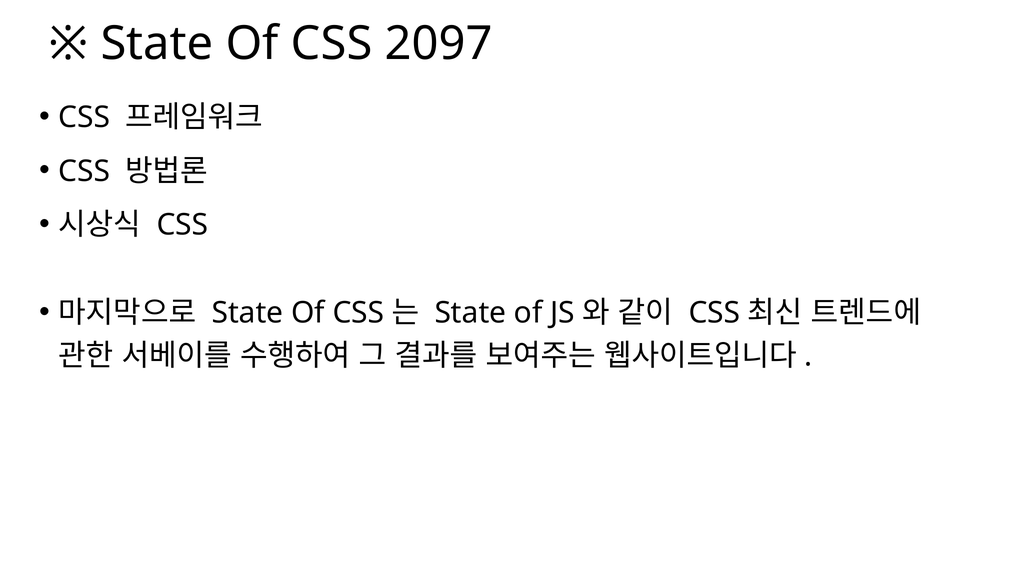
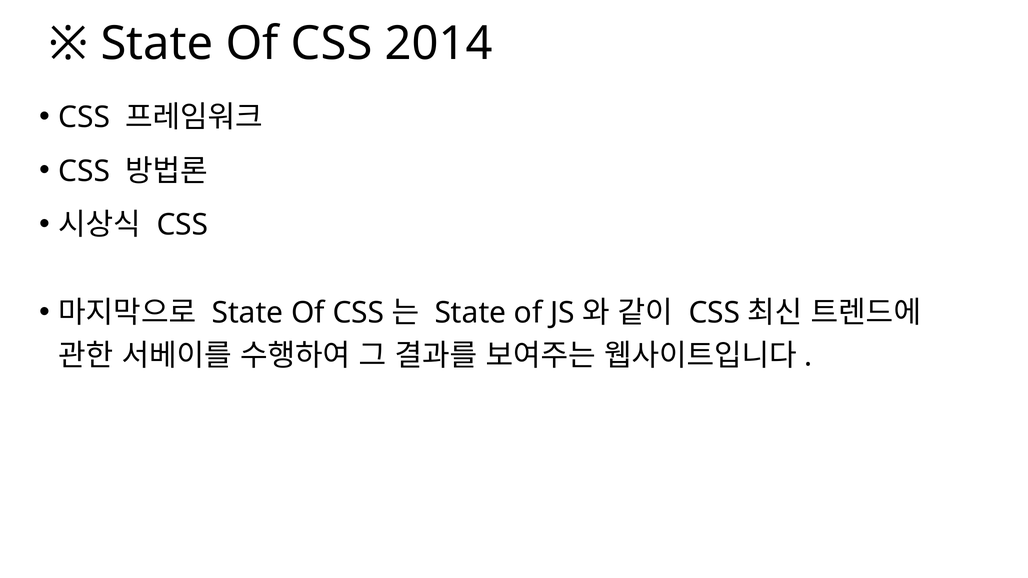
2097: 2097 -> 2014 (439, 44)
